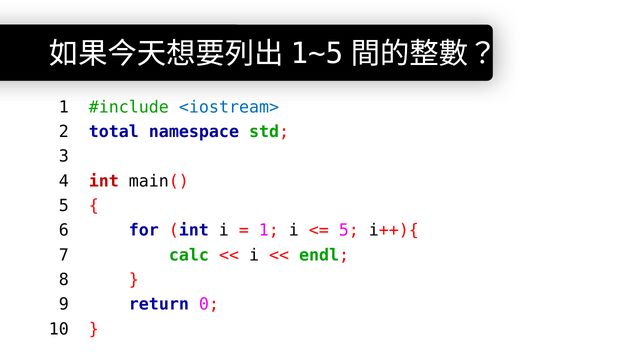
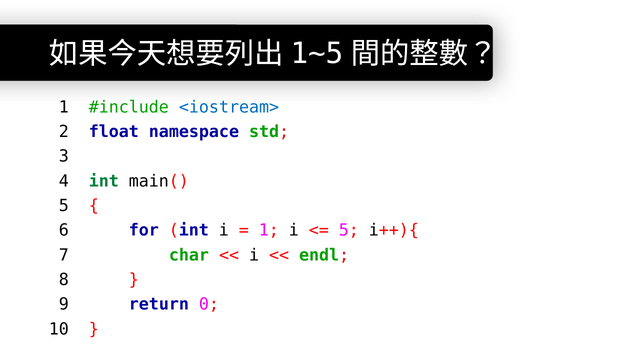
total: total -> float (114, 132)
int colour: red -> green (104, 181)
calc: calc -> char (189, 255)
